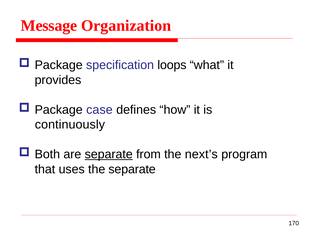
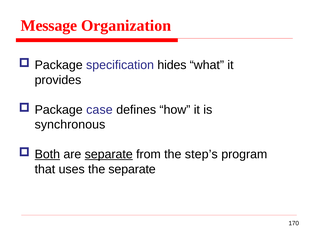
loops: loops -> hides (172, 65)
continuously: continuously -> synchronous (70, 124)
Both underline: none -> present (47, 154)
next’s: next’s -> step’s (201, 154)
